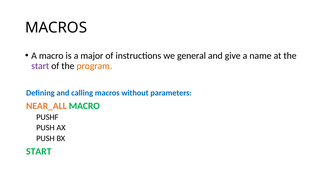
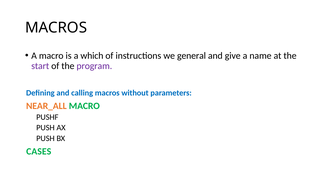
major: major -> which (92, 56)
program colour: orange -> purple (94, 66)
START: START -> CASES (39, 151)
